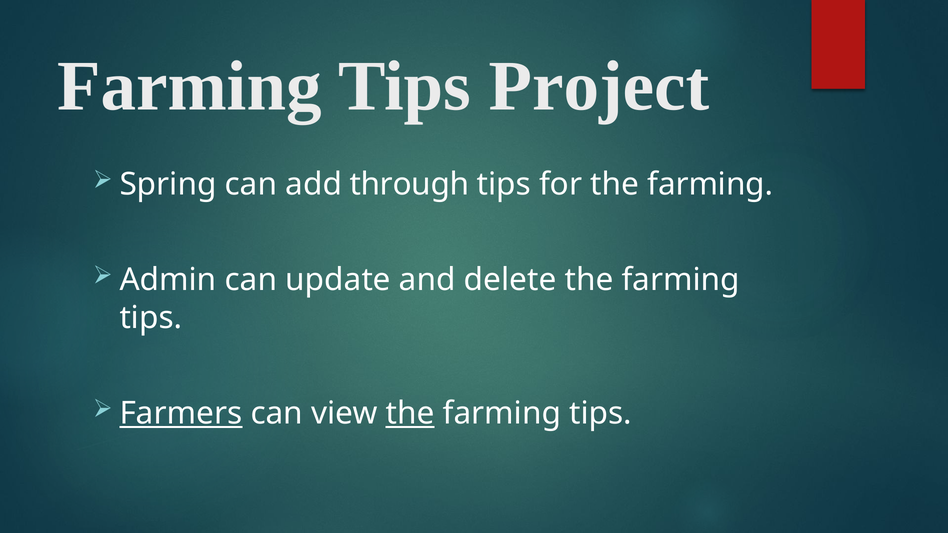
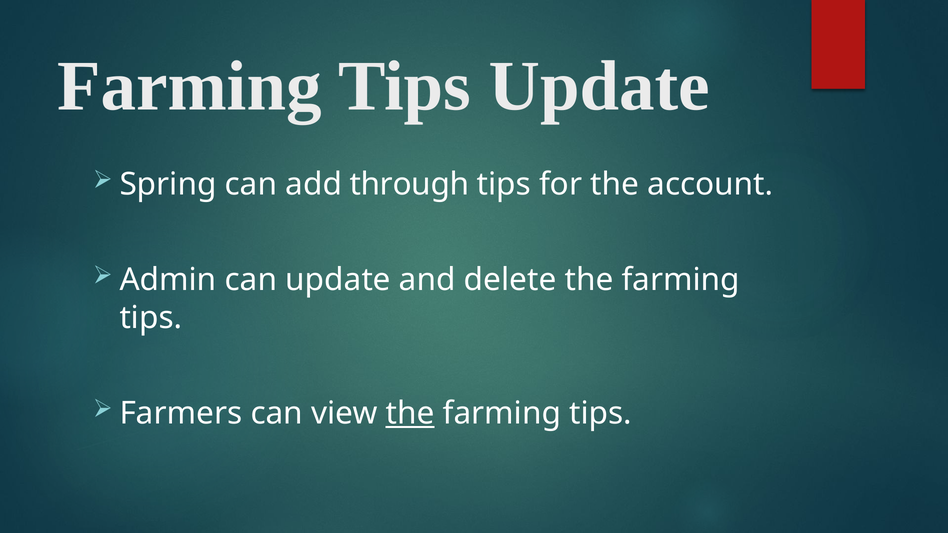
Tips Project: Project -> Update (599, 86)
for the farming: farming -> account (710, 184)
Farmers underline: present -> none (181, 414)
